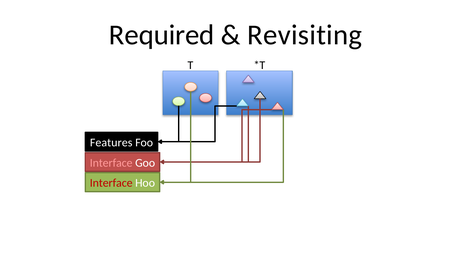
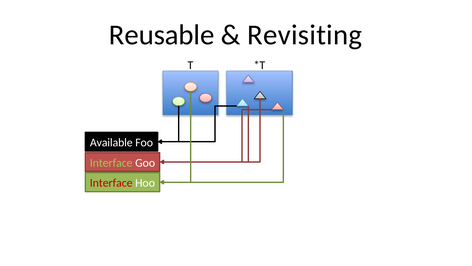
Required: Required -> Reusable (162, 35)
Features: Features -> Available (111, 142)
Interface colour: pink -> light green (111, 162)
